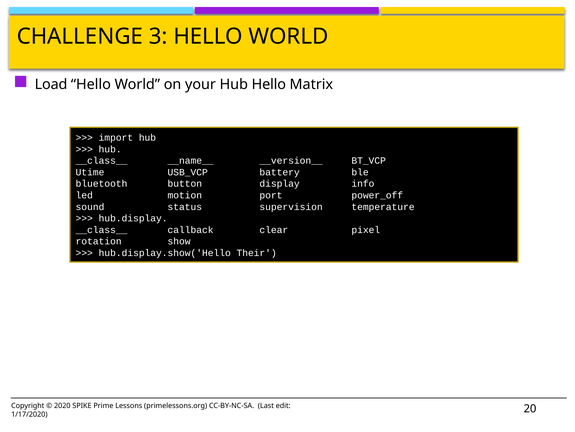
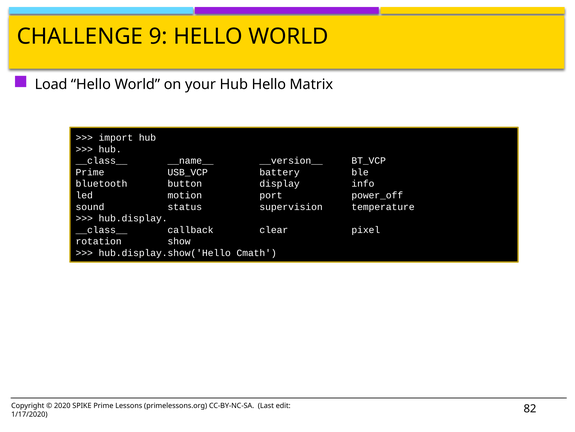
3: 3 -> 9 (158, 36)
Utime: Utime -> Prime (90, 172)
Their: Their -> Cmath (257, 252)
20: 20 -> 82 (530, 408)
